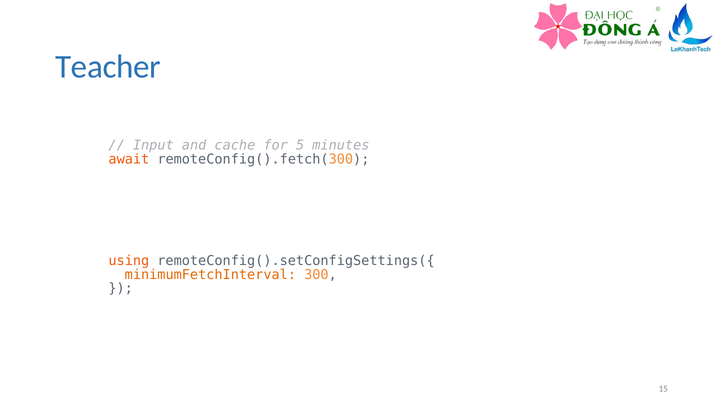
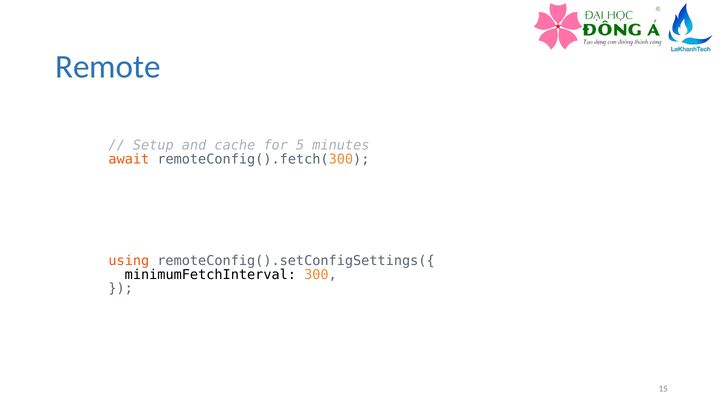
Teacher: Teacher -> Remote (108, 67)
Input: Input -> Setup (153, 145)
minimumFetchInterval colour: orange -> black (210, 274)
